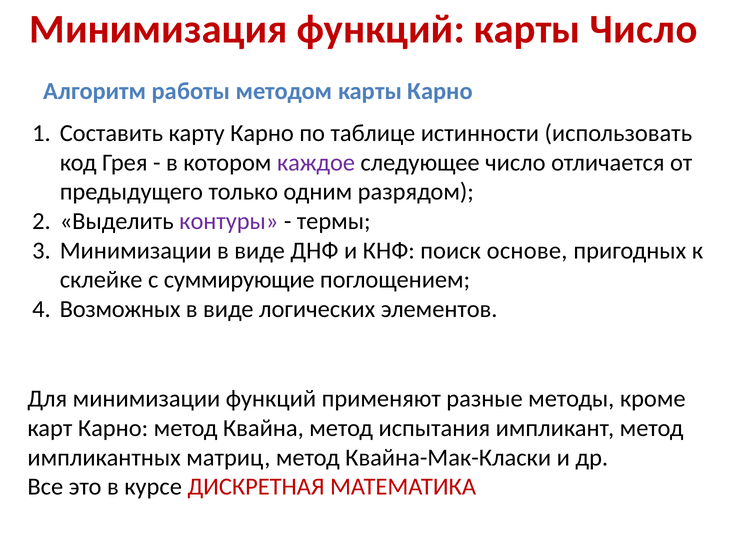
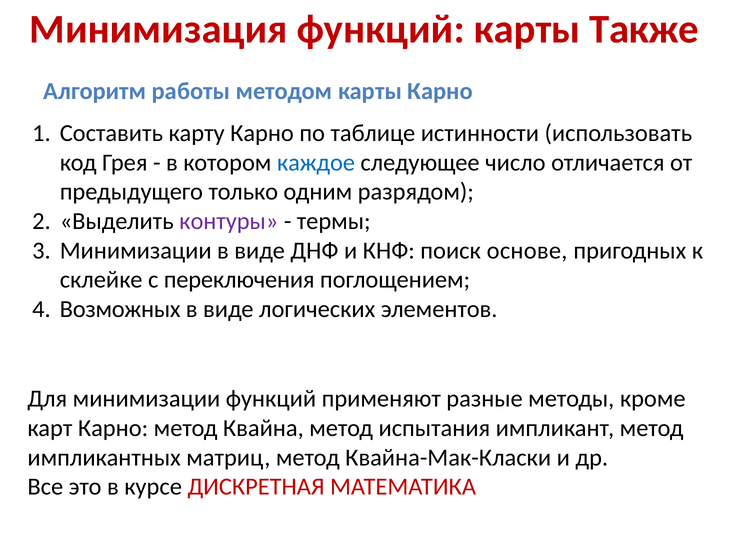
карты Число: Число -> Также (644, 29)
каждое colour: purple -> blue (316, 163)
суммирующие: суммирующие -> переключения (239, 280)
